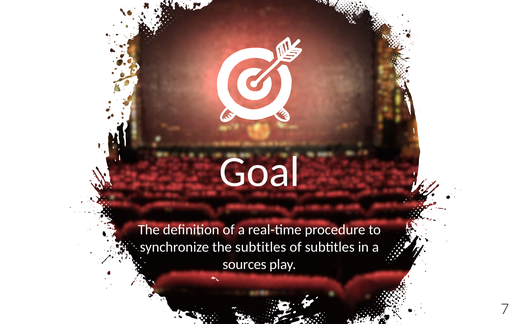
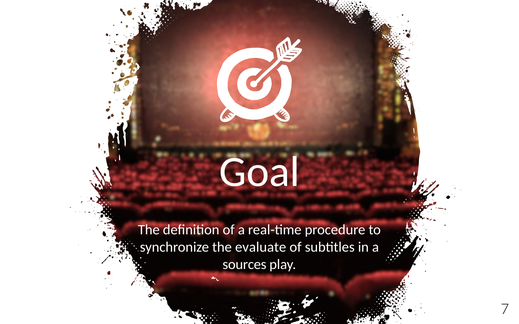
the subtitles: subtitles -> evaluate (261, 247)
